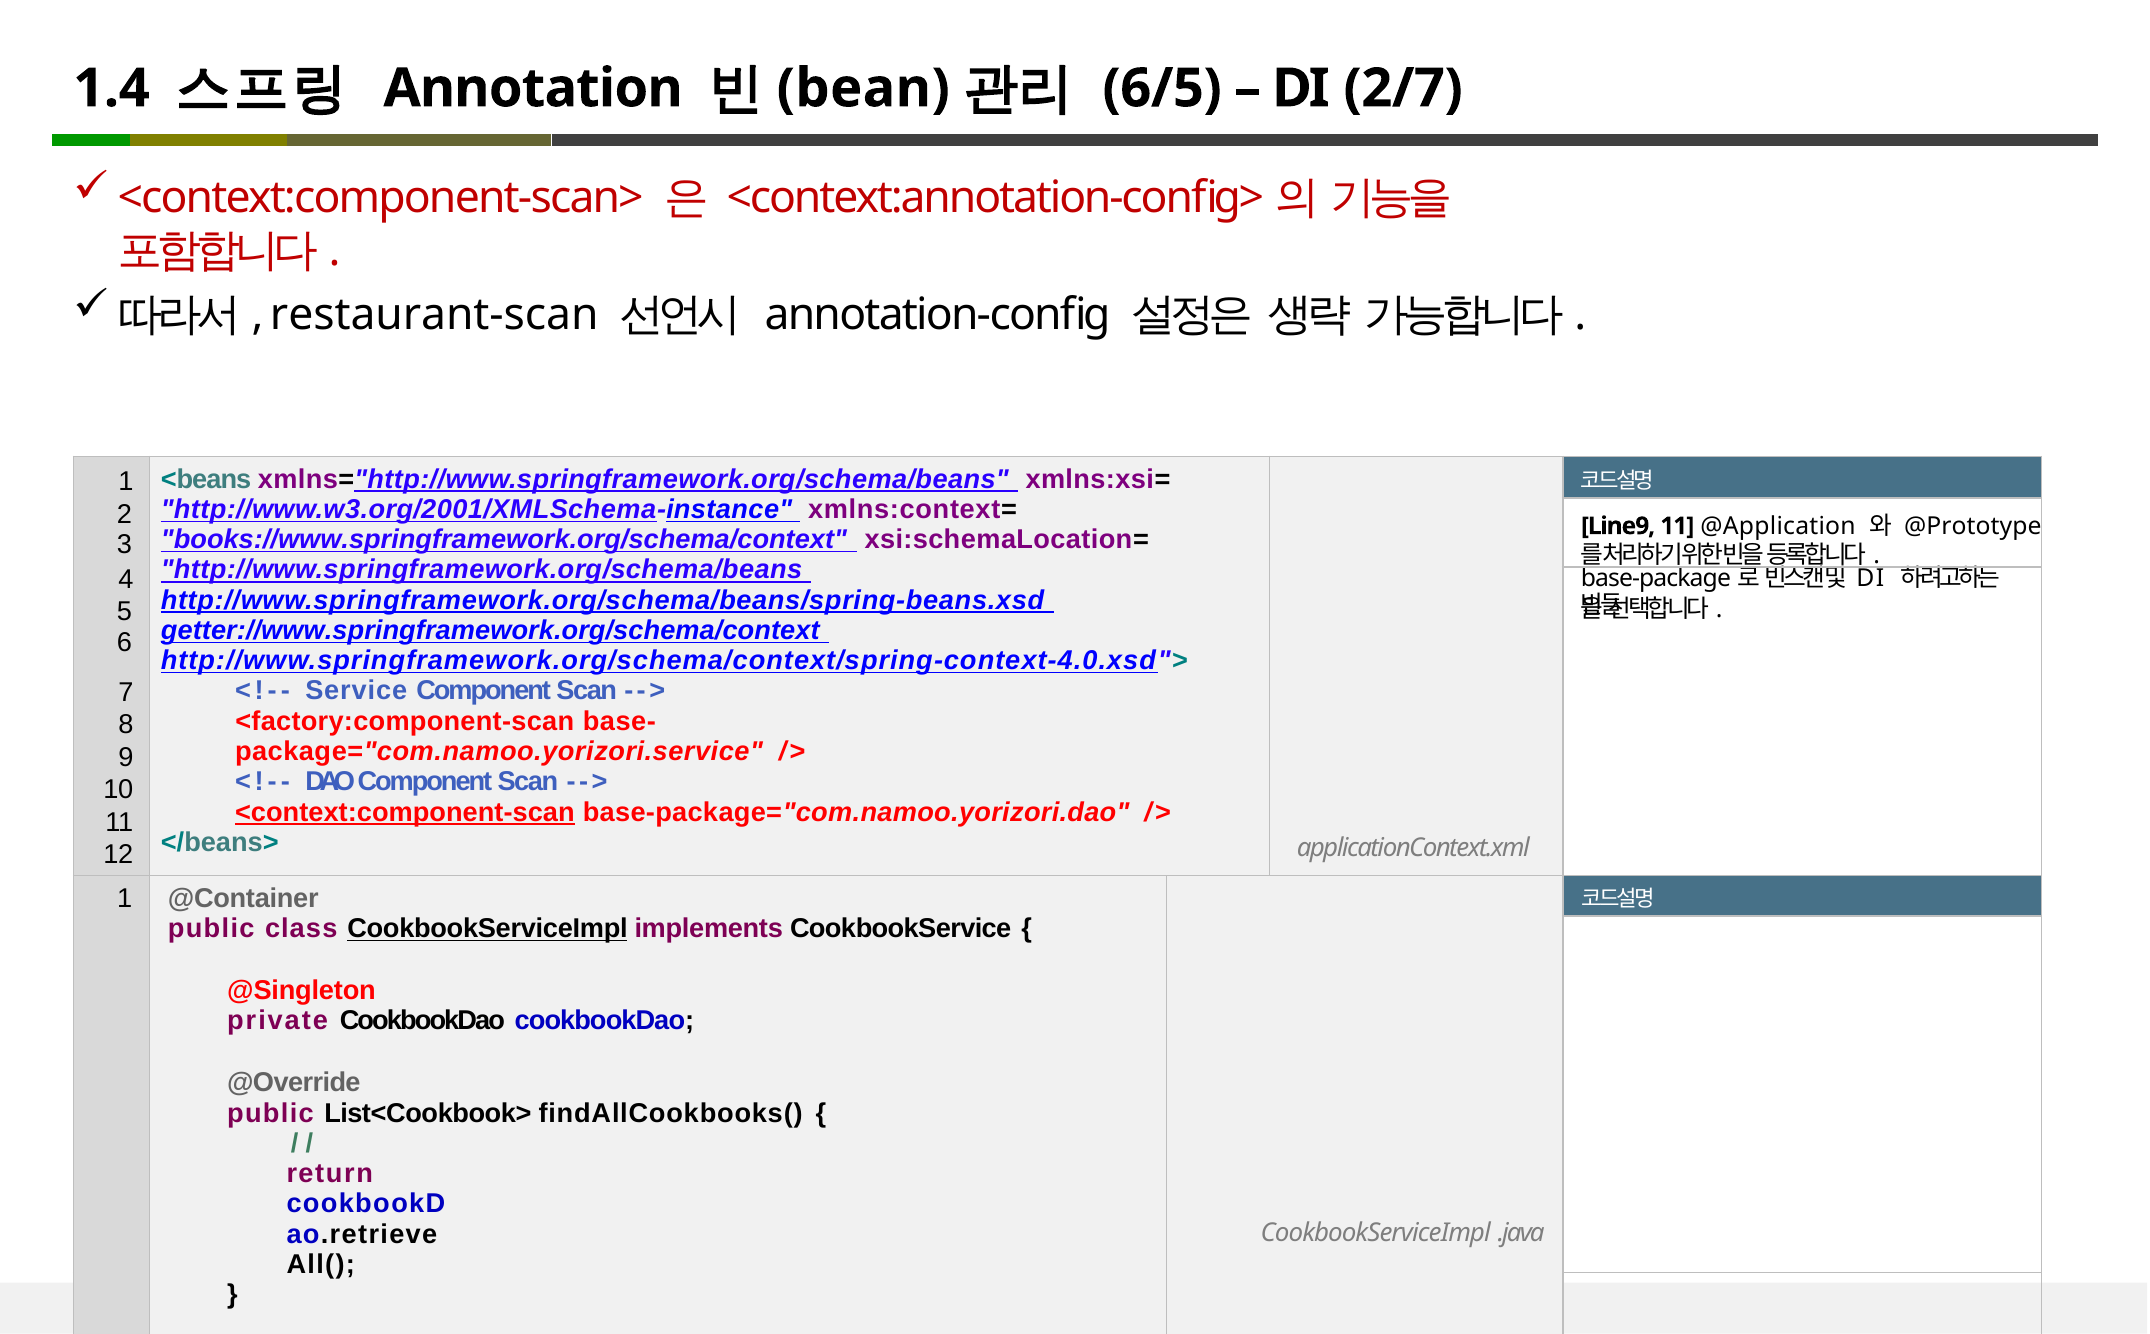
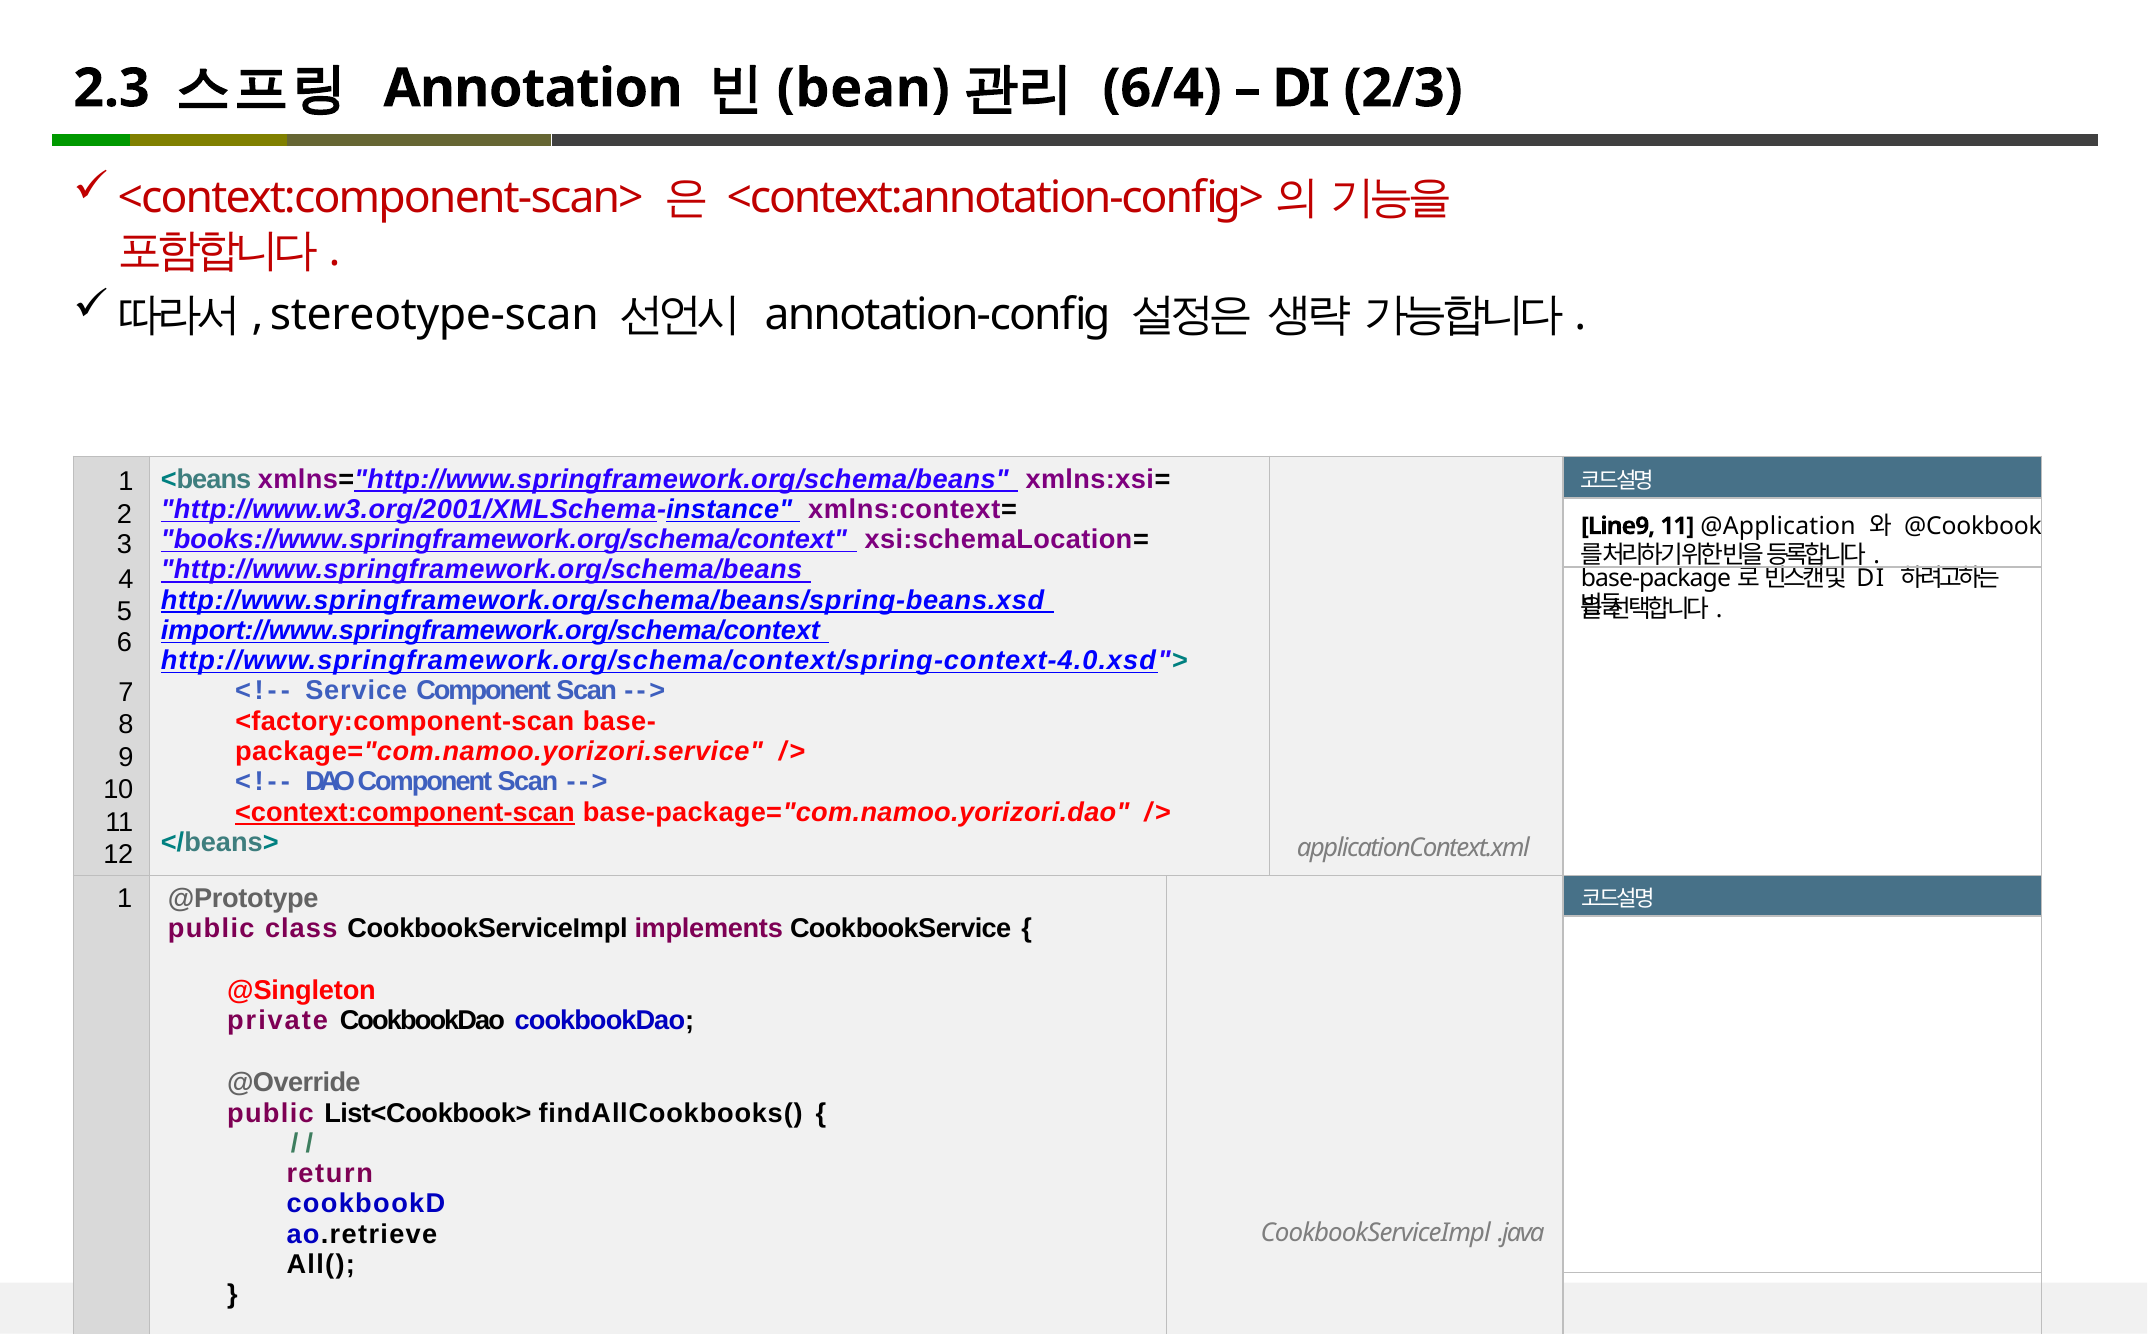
1.4: 1.4 -> 2.3 (111, 88)
6/5: 6/5 -> 6/4 (1162, 88)
2/7: 2/7 -> 2/3 (1403, 88)
restaurant-scan: restaurant-scan -> stereotype-scan (434, 315)
@Prototype: @Prototype -> @Cookbook (1973, 526)
getter://www.springframework.org/schema/context: getter://www.springframework.org/schema/context -> import://www.springframework.org/schema/context (490, 631)
@Container: @Container -> @Prototype (243, 899)
CookbookServiceImpl underline: present -> none (487, 929)
